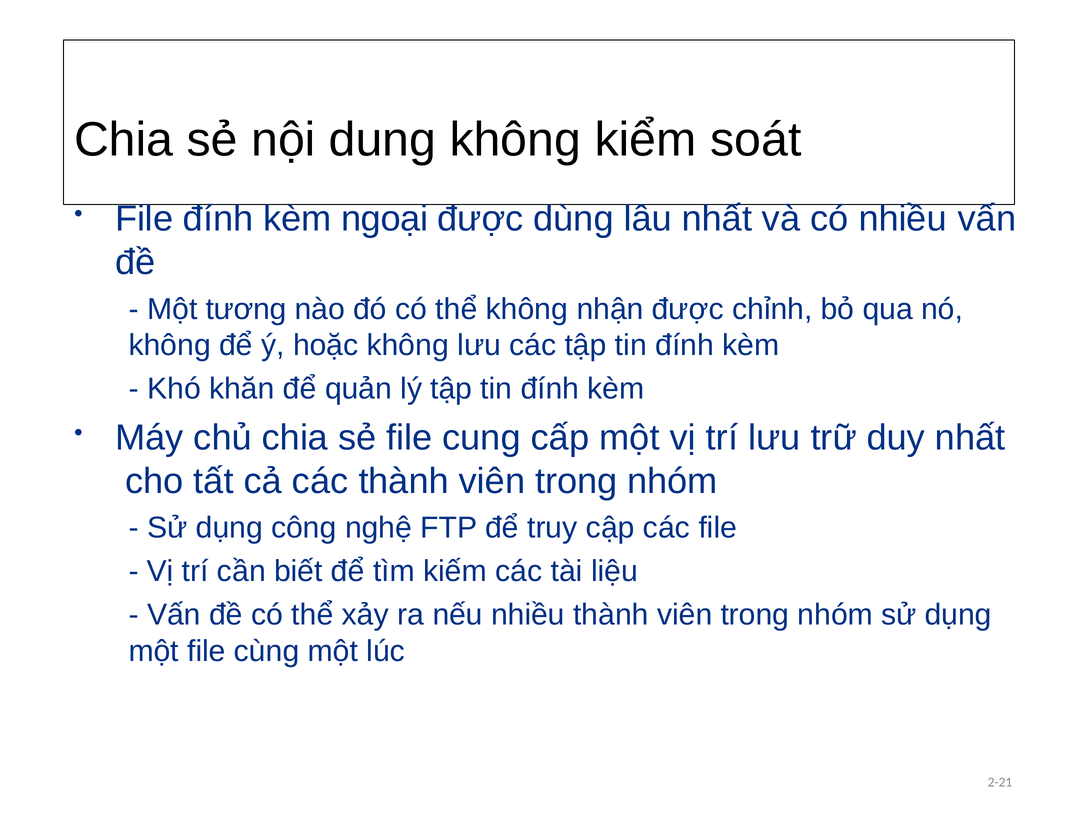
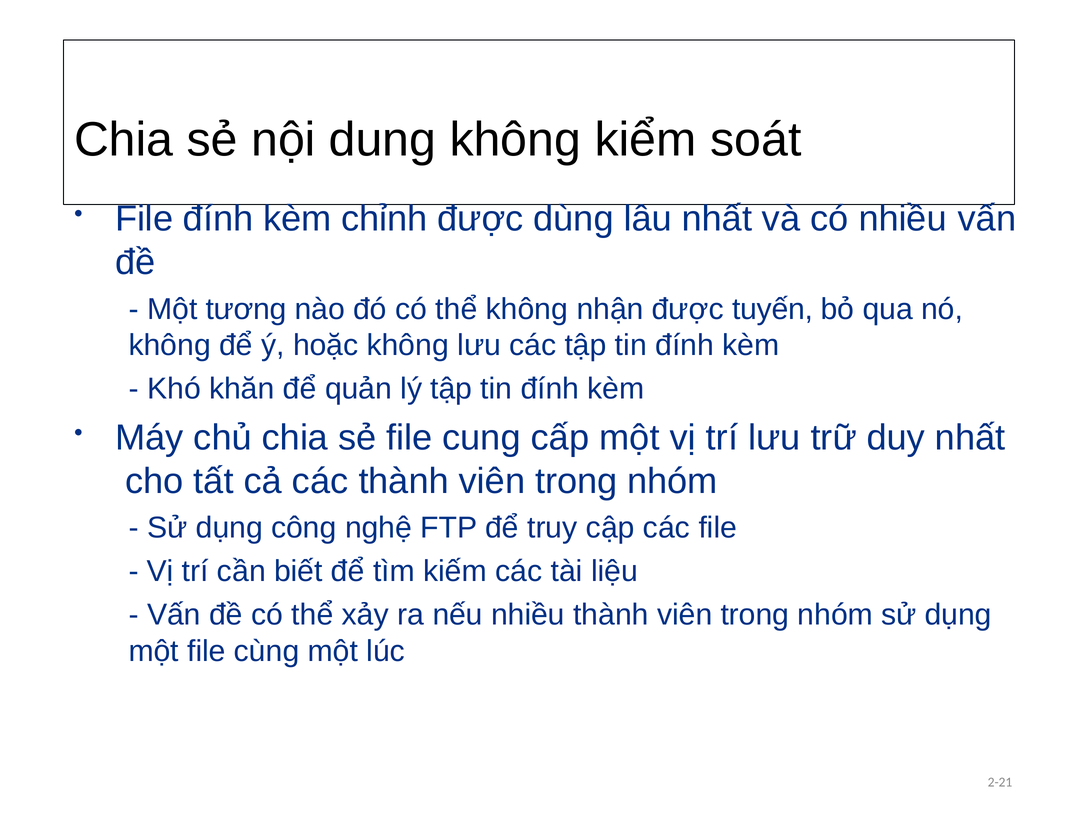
ngoại: ngoại -> chỉnh (385, 219)
chỉnh: chỉnh -> tuyến (773, 309)
